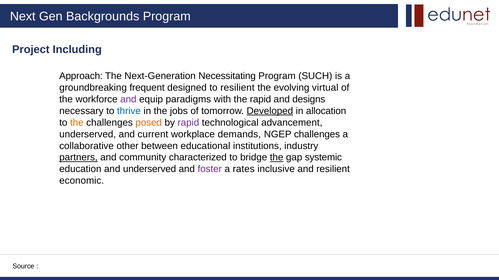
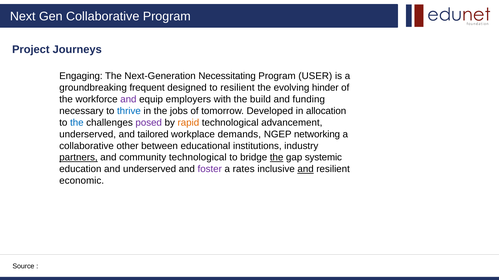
Backgrounds: Backgrounds -> Collaborative (103, 17)
Including: Including -> Journeys (77, 50)
Approach: Approach -> Engaging (81, 76)
SUCH: SUCH -> USER (315, 76)
virtual: virtual -> hinder (325, 88)
paradigms: paradigms -> employers (188, 100)
the rapid: rapid -> build (260, 100)
designs: designs -> funding (309, 100)
Developed underline: present -> none (270, 111)
the colour: orange -> blue (77, 123)
posed colour: orange -> purple (149, 123)
rapid colour: purple -> orange (188, 123)
current: current -> tailored (153, 135)
NGEP challenges: challenges -> networking (317, 135)
community characterized: characterized -> technological (198, 158)
and underline: none -> present (306, 169)
